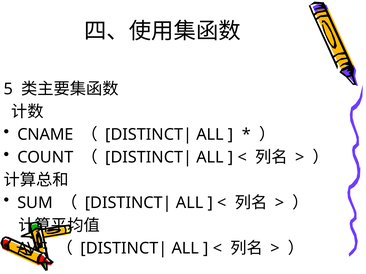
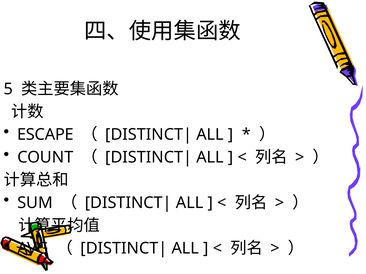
CNAME: CNAME -> ESCAPE (45, 135)
